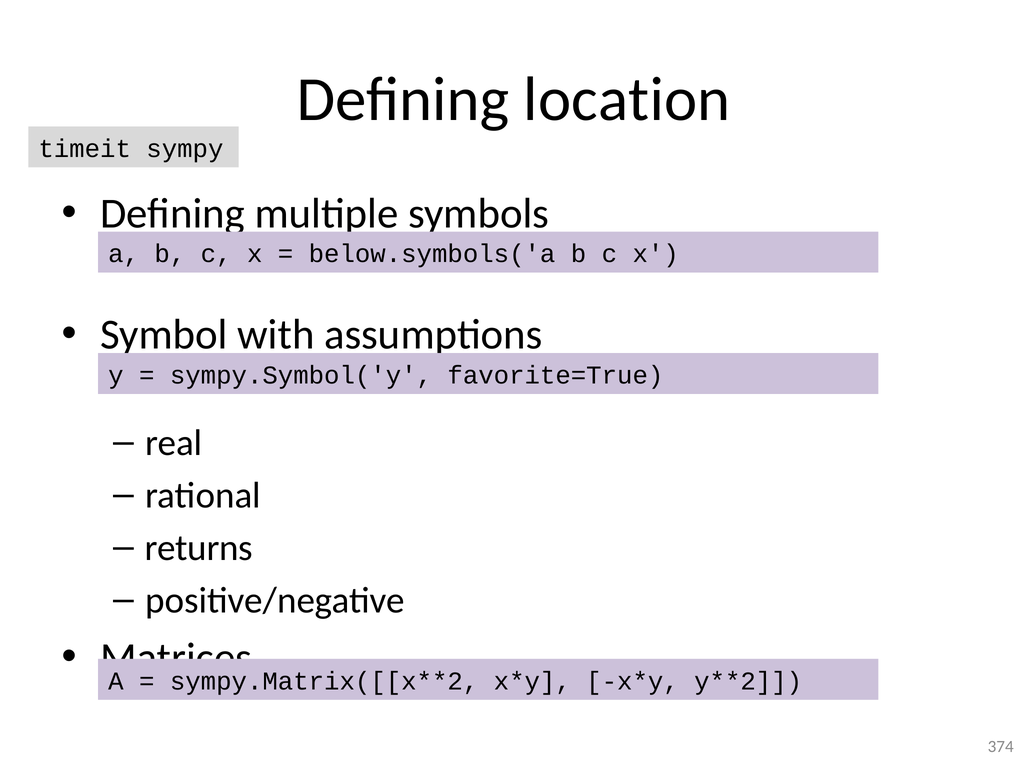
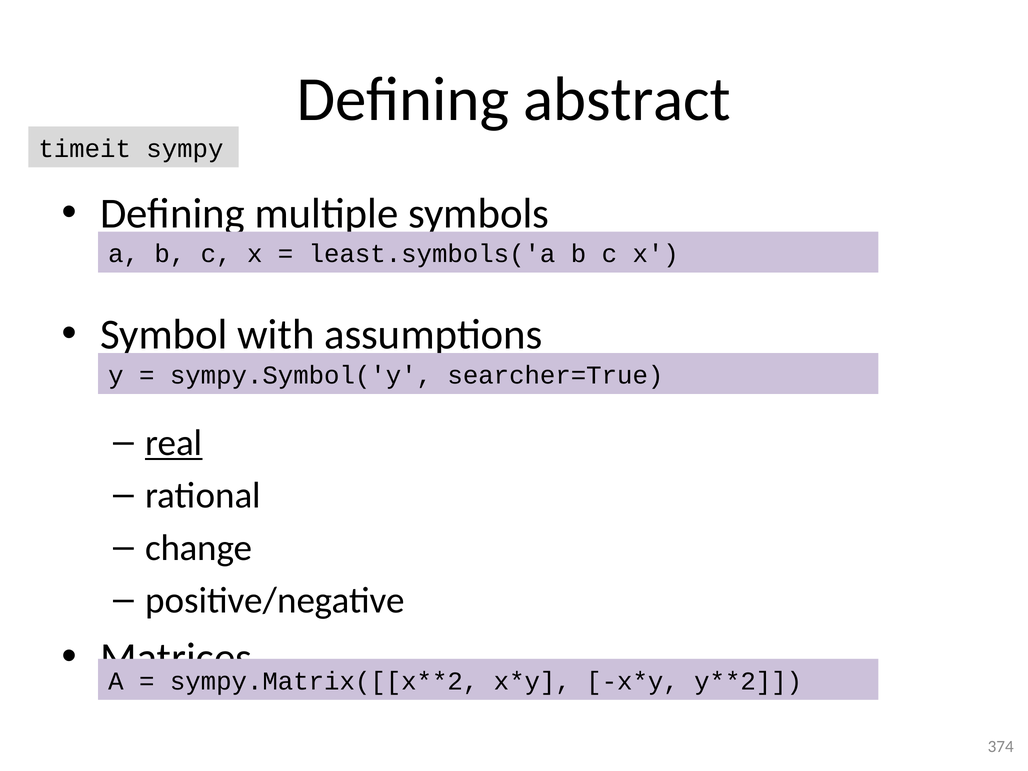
location: location -> abstract (627, 100)
below.symbols('a: below.symbols('a -> least.symbols('a (432, 254)
favorite=True: favorite=True -> searcher=True (555, 375)
real underline: none -> present (174, 443)
returns: returns -> change (199, 548)
